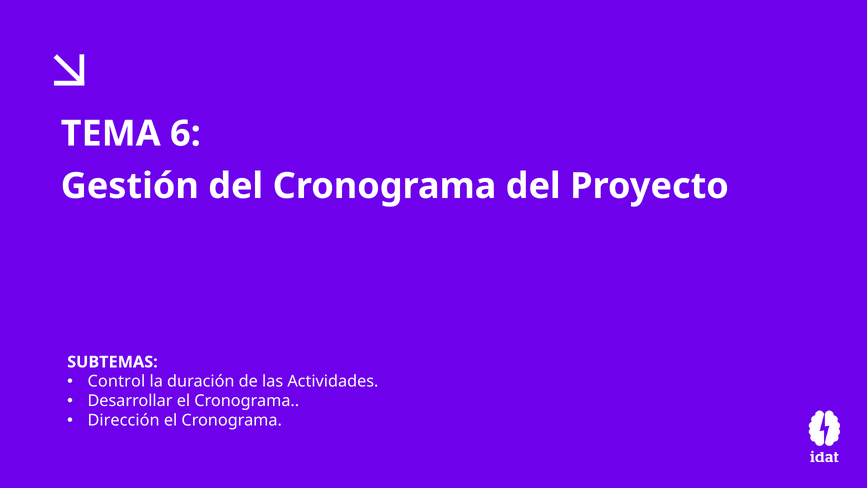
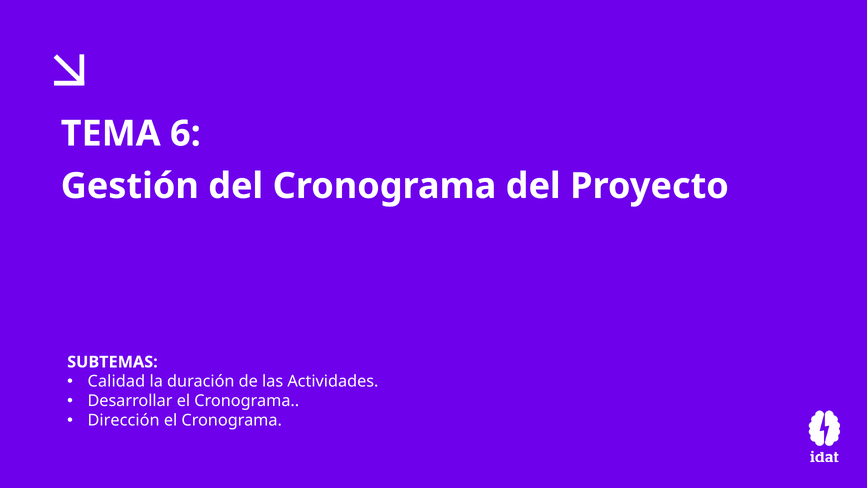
Control: Control -> Calidad (116, 381)
